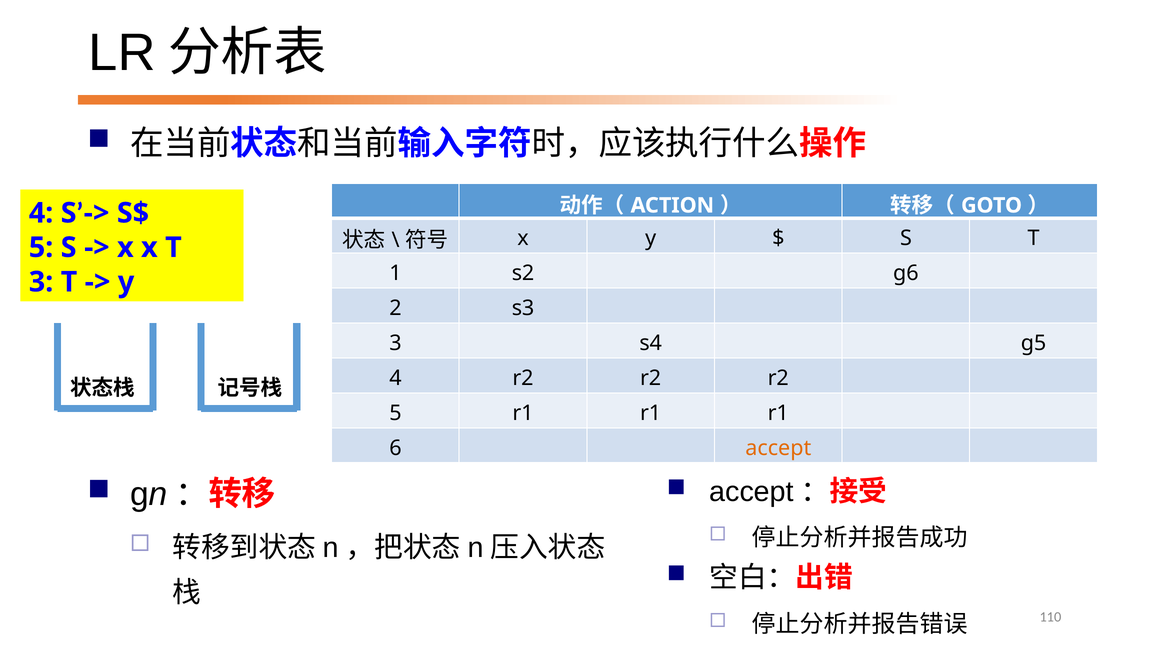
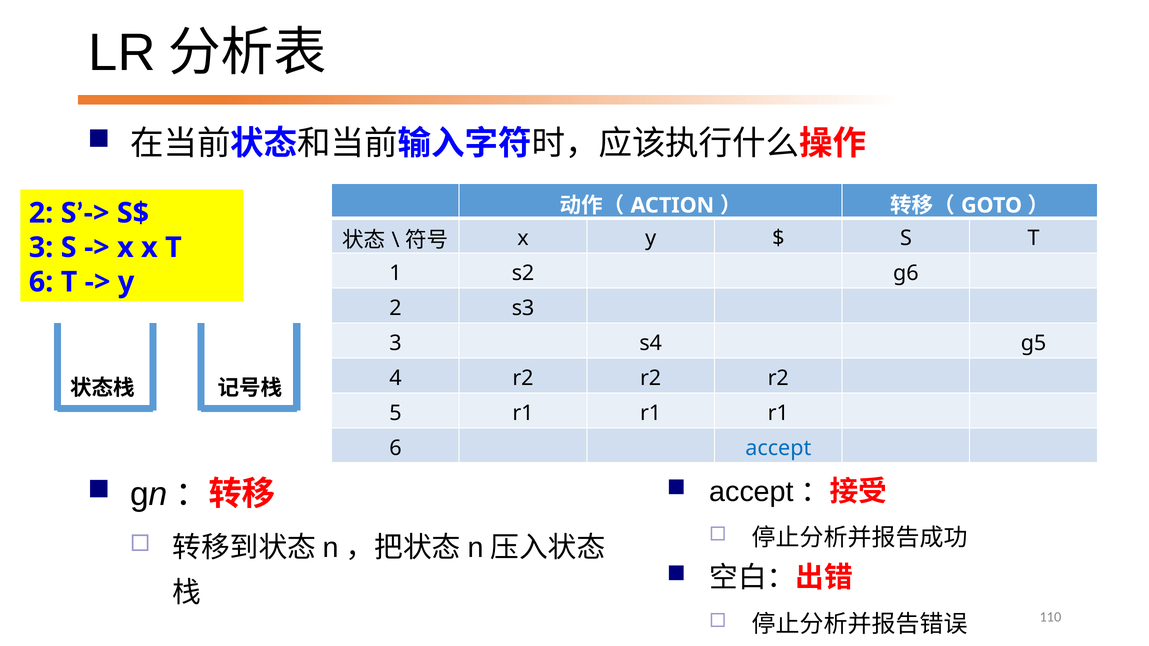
4: 4 -> 2 (41, 213)
5: 5 -> 3 (41, 248)
3: 3 -> 6 (41, 282)
accept colour: orange -> blue (778, 448)
